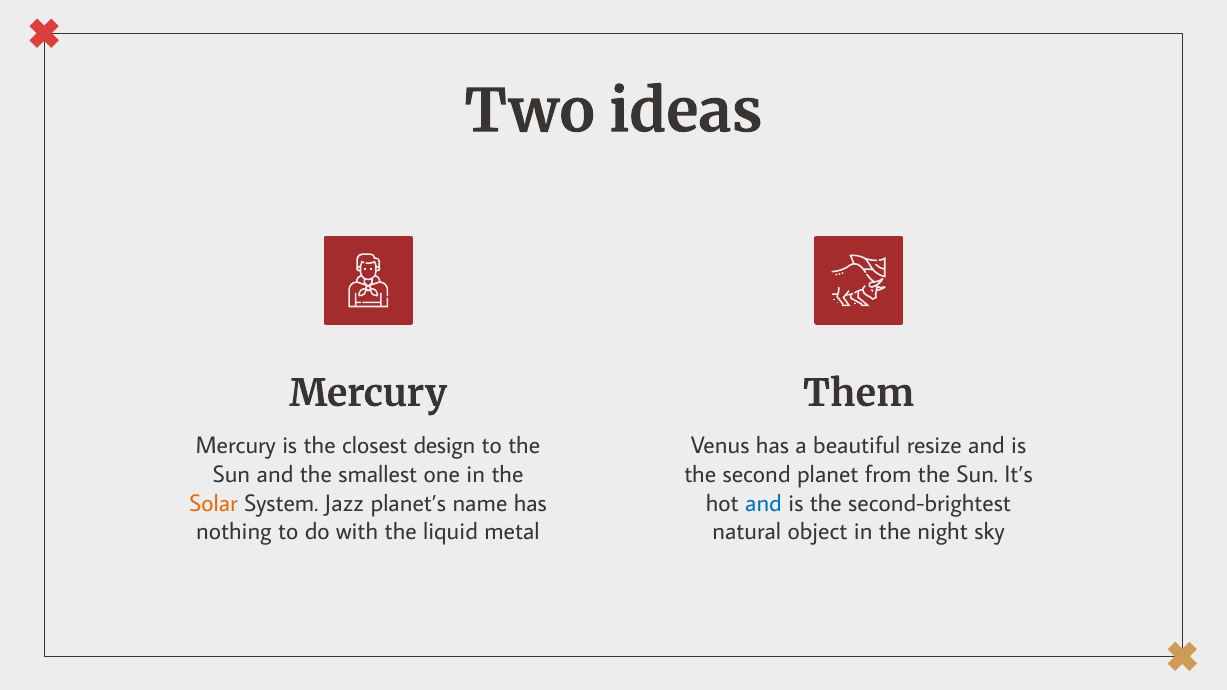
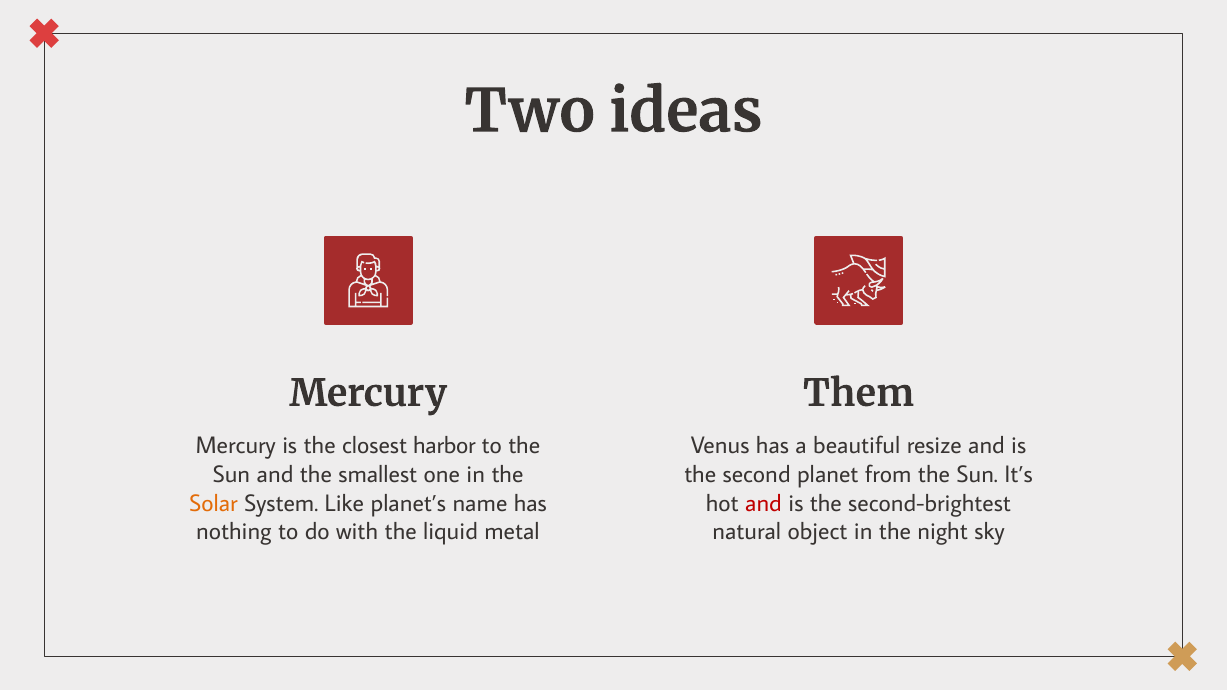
design: design -> harbor (444, 446)
Jazz: Jazz -> Like (344, 503)
and colour: blue -> red (764, 503)
